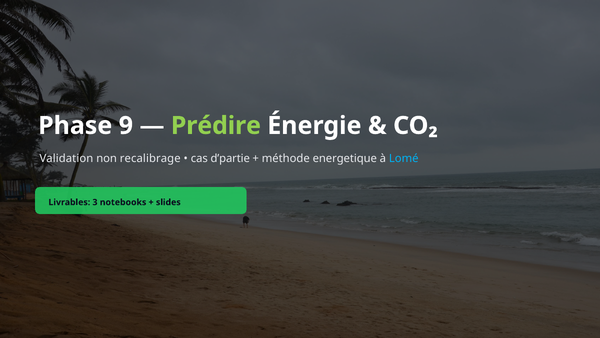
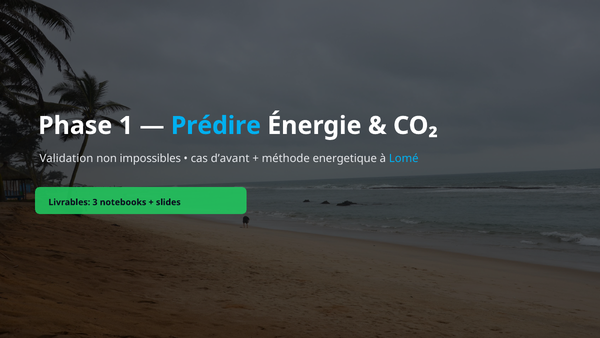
9: 9 -> 1 (126, 125)
Prédire colour: light green -> light blue (216, 125)
recalibrage: recalibrage -> impossibles (150, 158)
d’partie: d’partie -> d’avant (230, 158)
